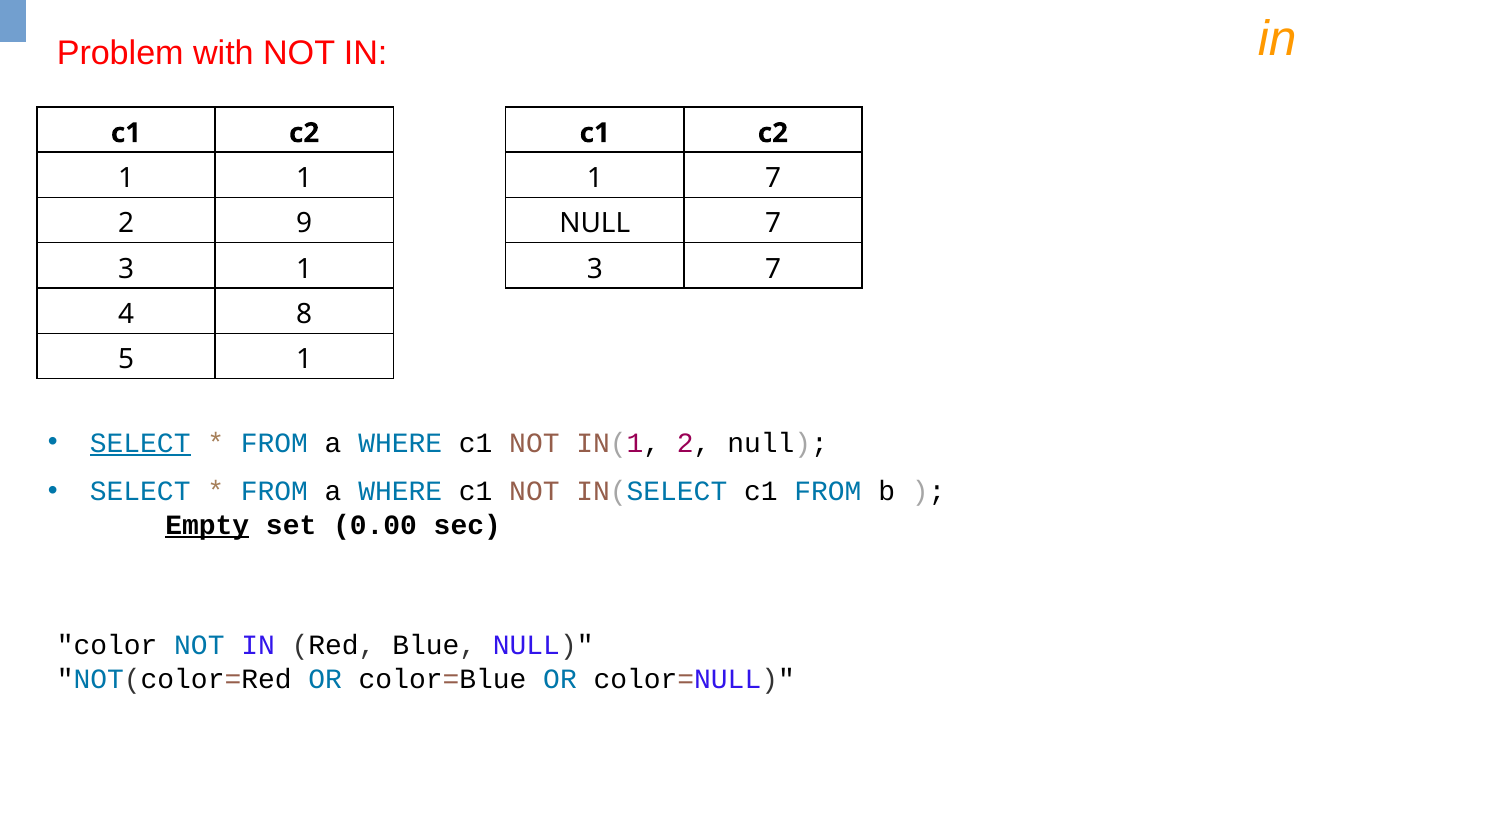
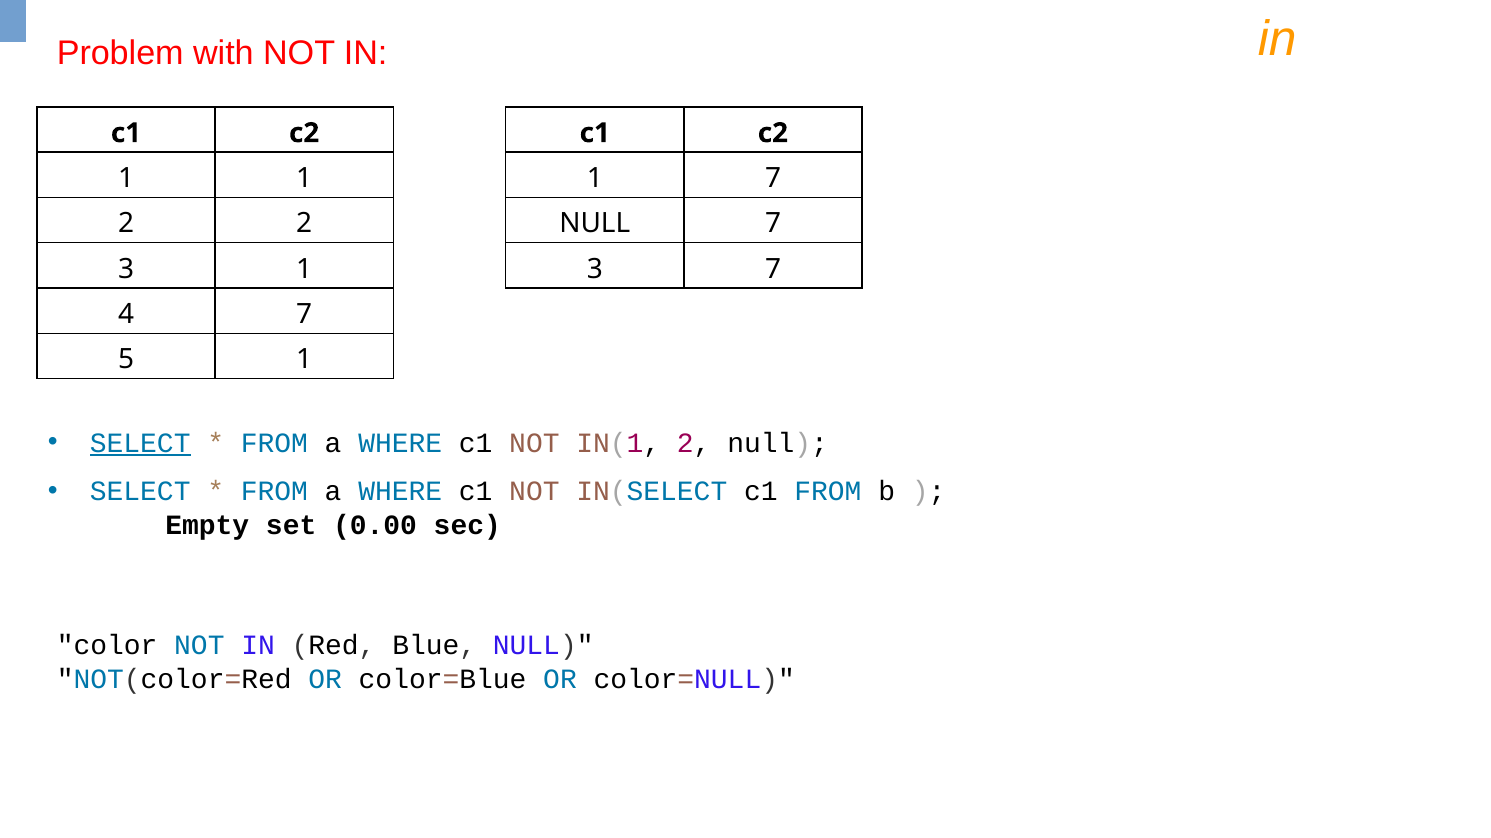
2 9: 9 -> 2 (304, 224)
4 8: 8 -> 7 (304, 314)
Empty underline: present -> none (207, 526)
